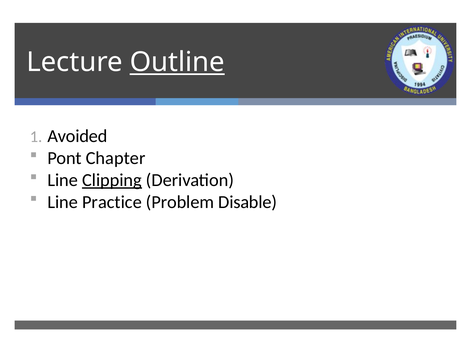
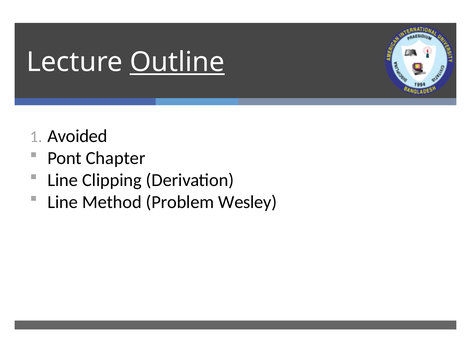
Clipping underline: present -> none (112, 180)
Practice: Practice -> Method (112, 202)
Disable: Disable -> Wesley (248, 202)
